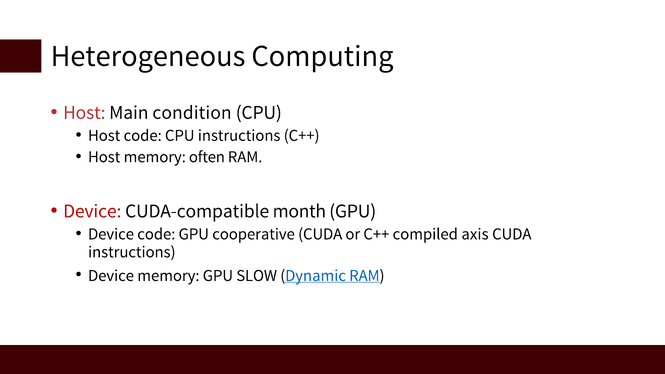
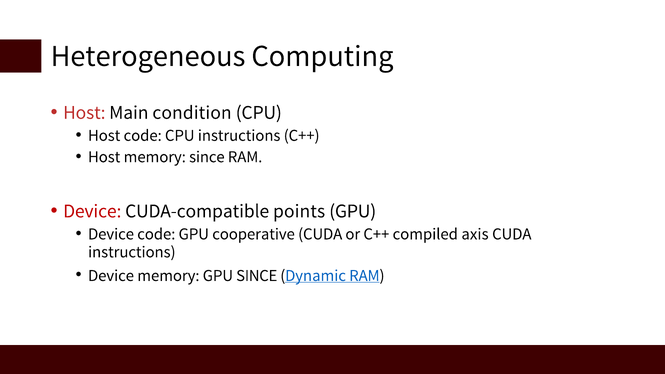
memory often: often -> since (207, 157)
month: month -> points (299, 211)
GPU SLOW: SLOW -> SINCE (257, 276)
